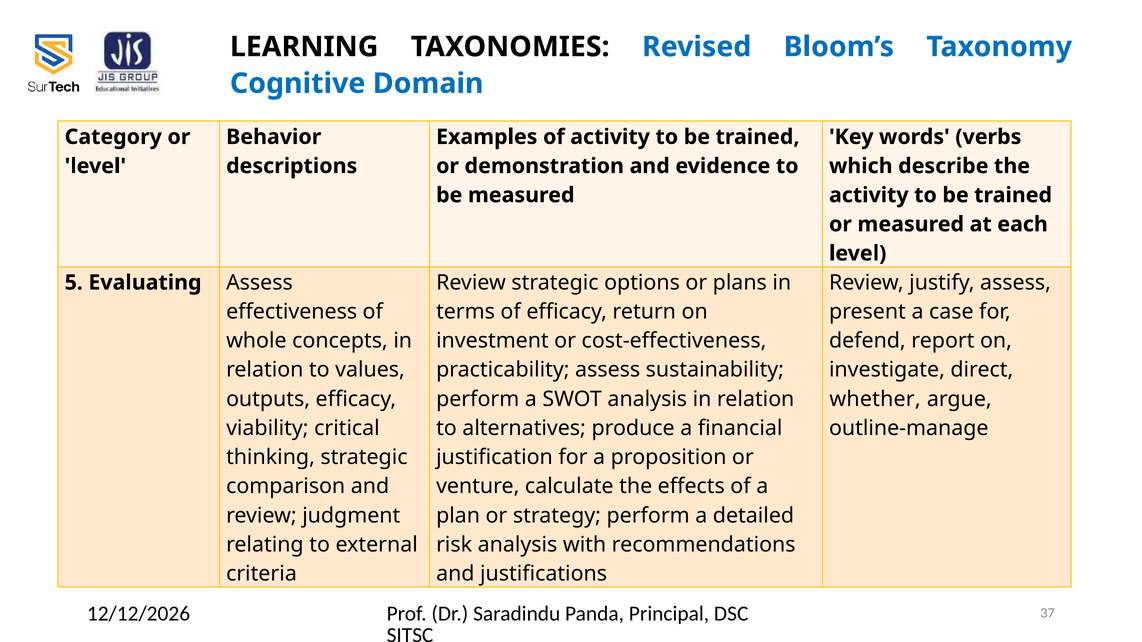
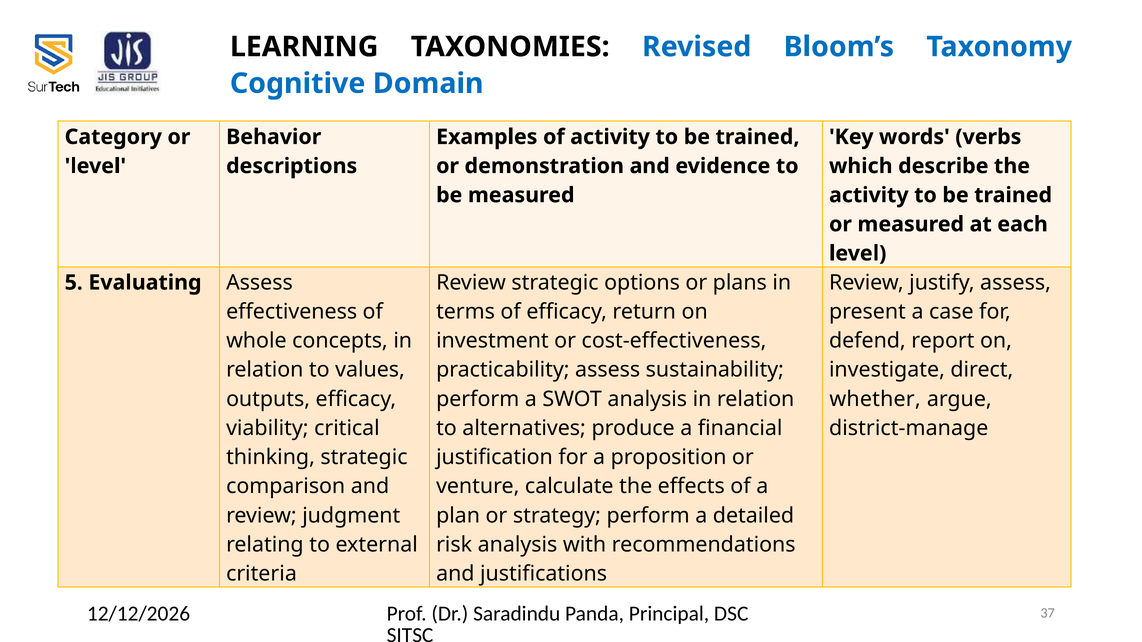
outline-manage: outline-manage -> district-manage (909, 428)
